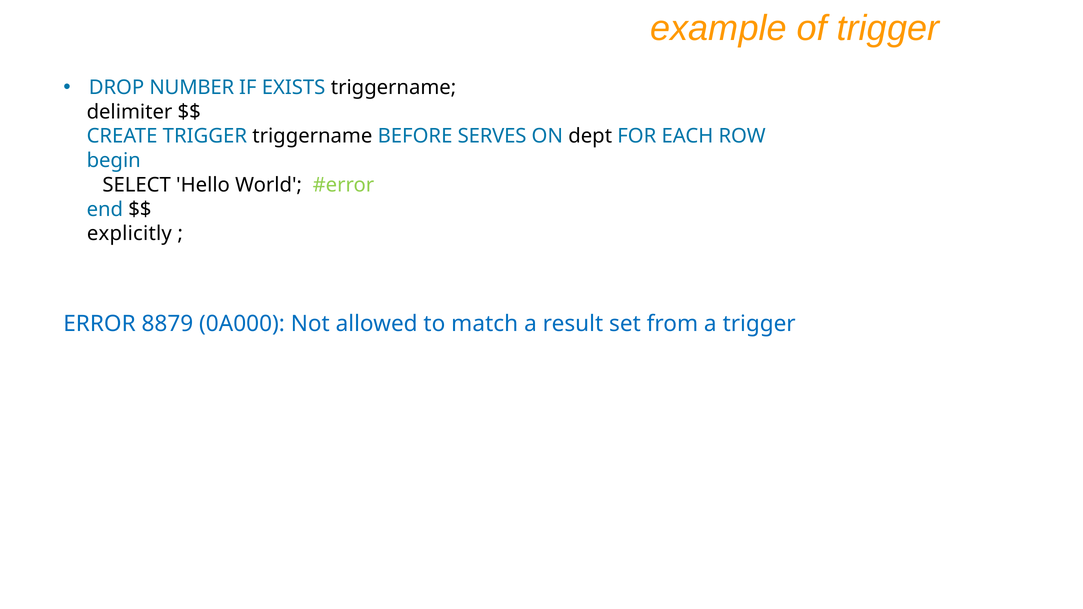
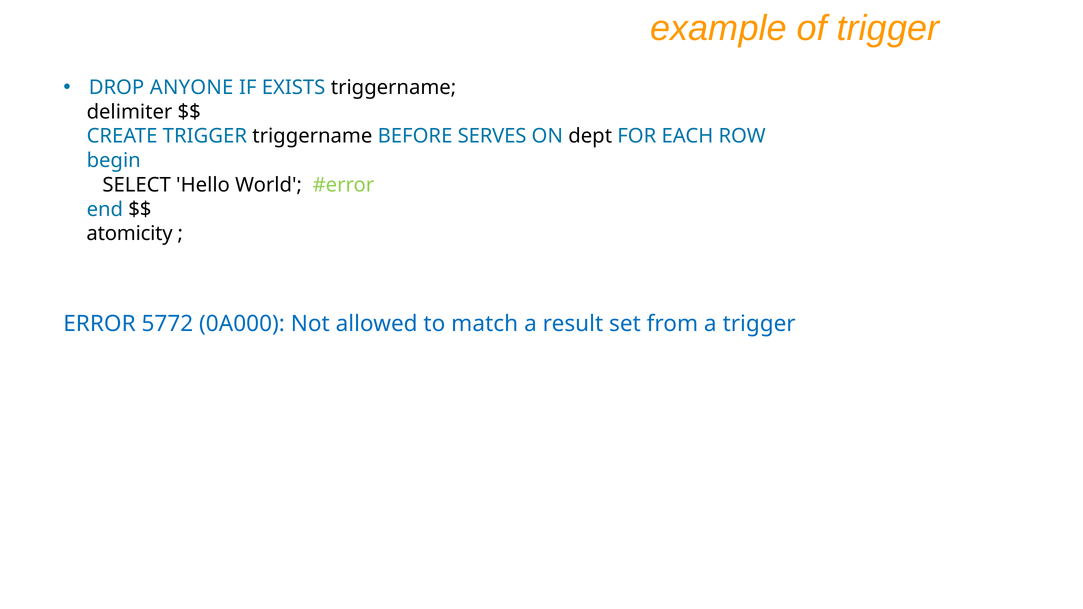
NUMBER: NUMBER -> ANYONE (192, 88)
explicitly: explicitly -> atomicity (130, 234)
8879: 8879 -> 5772 (167, 324)
